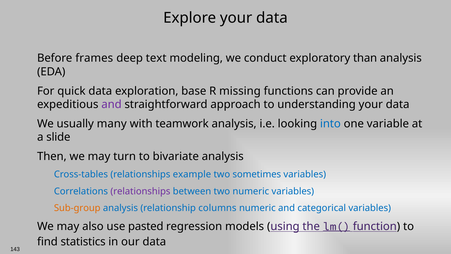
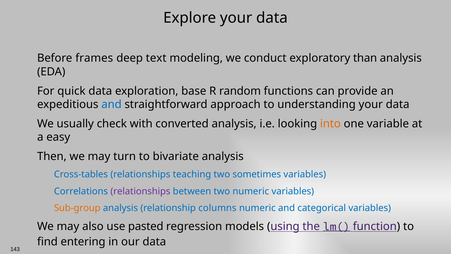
missing: missing -> random (240, 91)
and colour: purple -> blue (111, 104)
many: many -> check (112, 124)
teamwork: teamwork -> converted (182, 124)
into colour: blue -> orange (330, 124)
slide: slide -> easy (58, 137)
example: example -> teaching (192, 174)
statistics: statistics -> entering (83, 242)
